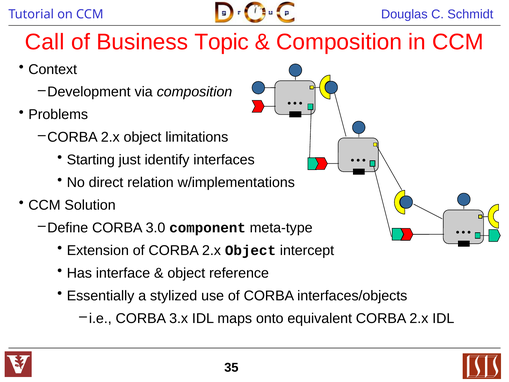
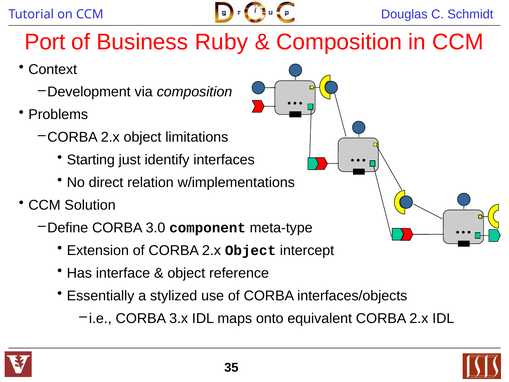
Call: Call -> Port (45, 42)
Topic: Topic -> Ruby (221, 42)
